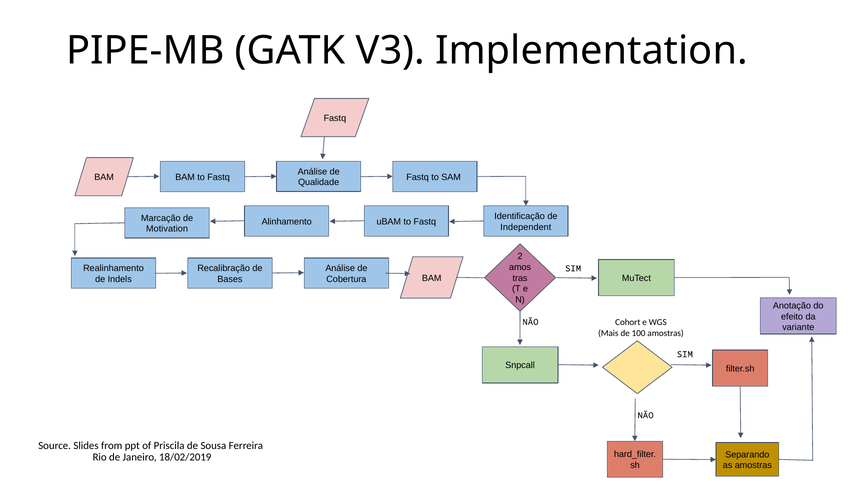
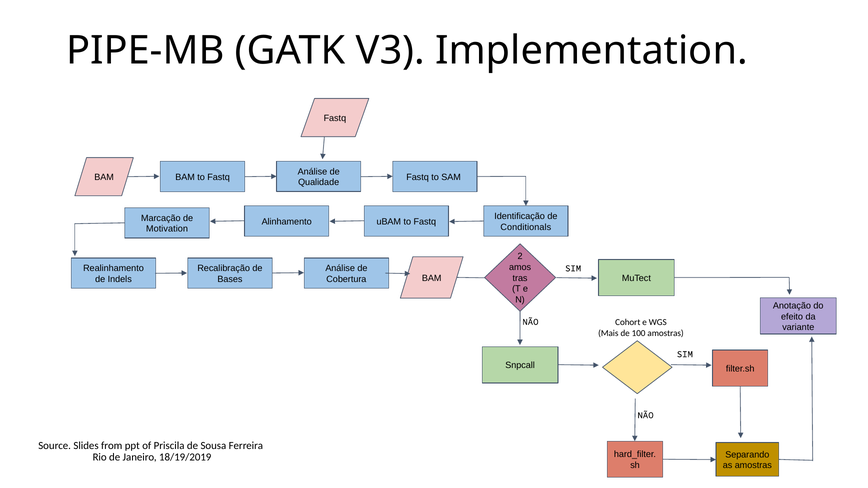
Independent: Independent -> Conditionals (526, 227)
18/02/2019: 18/02/2019 -> 18/19/2019 (185, 458)
